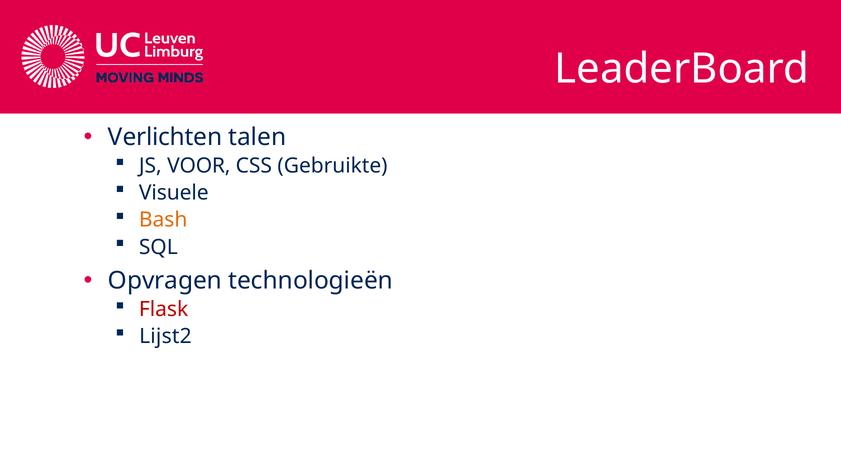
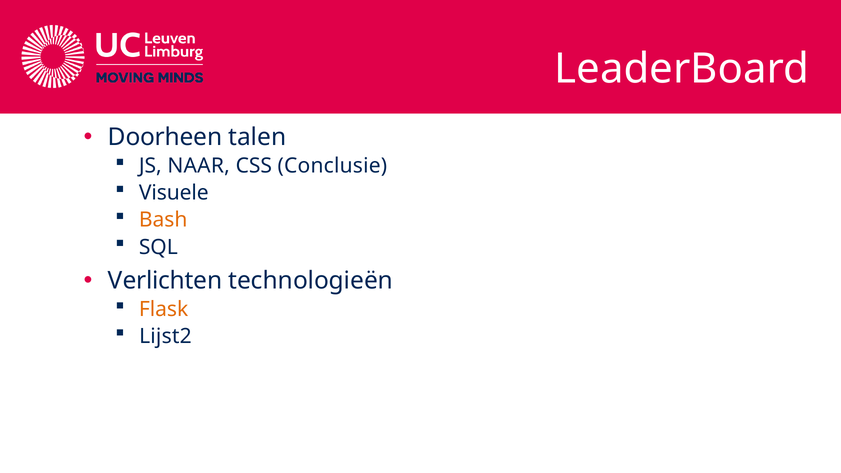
Verlichten: Verlichten -> Doorheen (165, 137)
VOOR: VOOR -> NAAR (199, 166)
Gebruikte: Gebruikte -> Conclusie (332, 166)
Opvragen: Opvragen -> Verlichten (165, 280)
Flask colour: red -> orange (164, 309)
